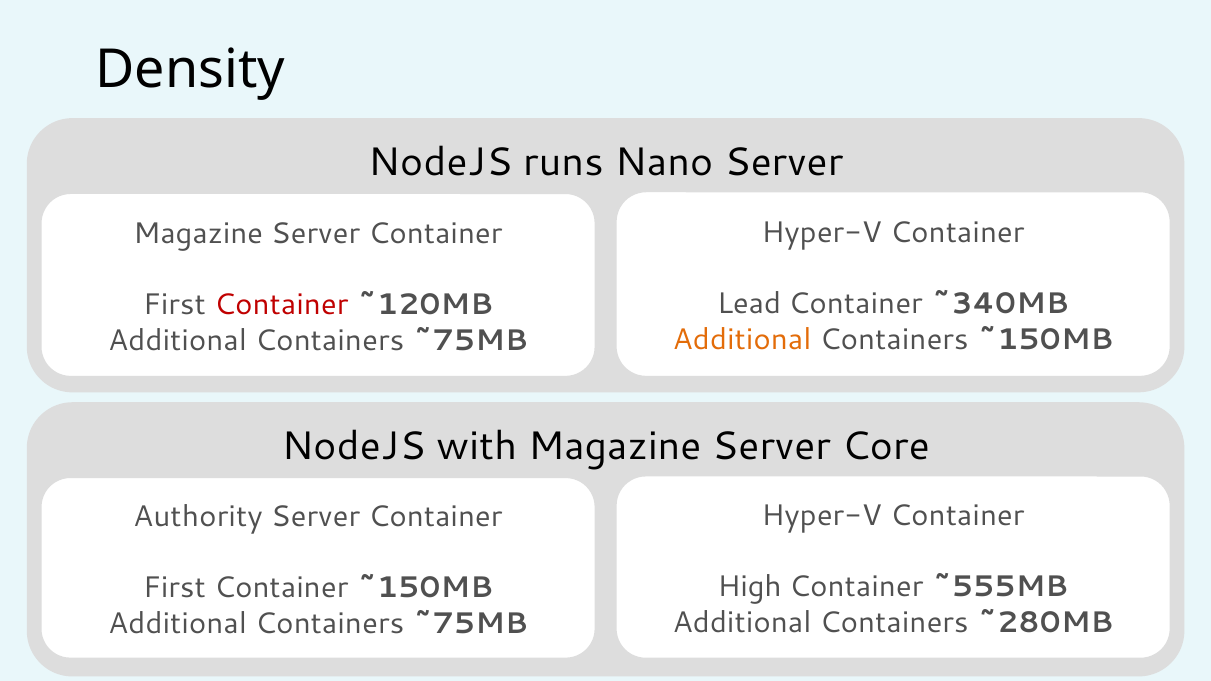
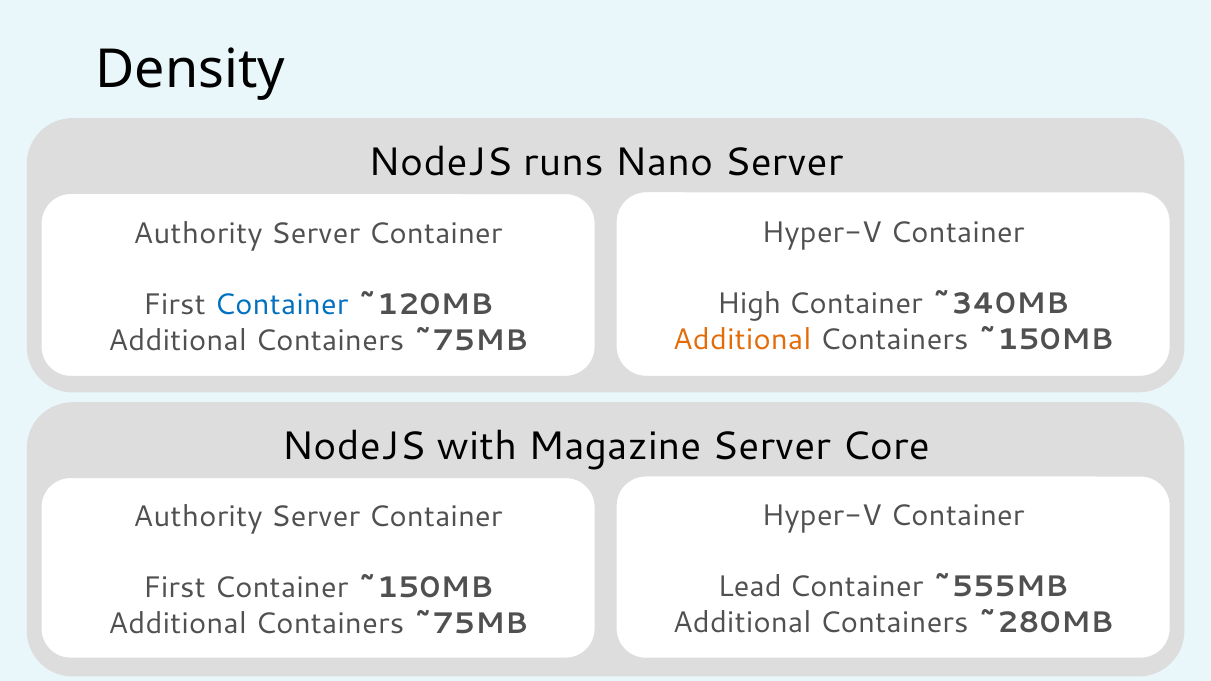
Magazine: Magazine -> Authority (198, 234)
Lead: Lead -> High (749, 304)
Container colour: red -> blue (281, 305)
High: High -> Lead (750, 587)
